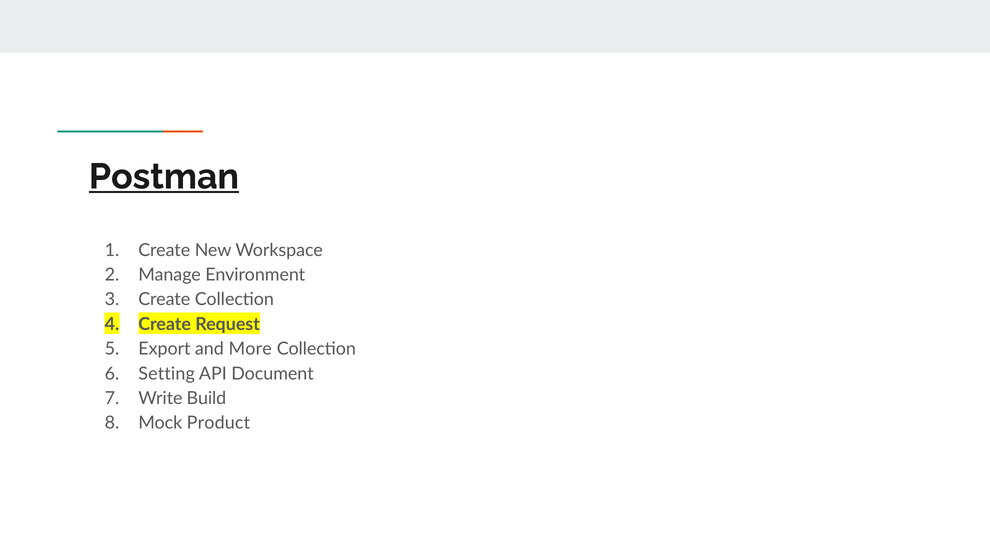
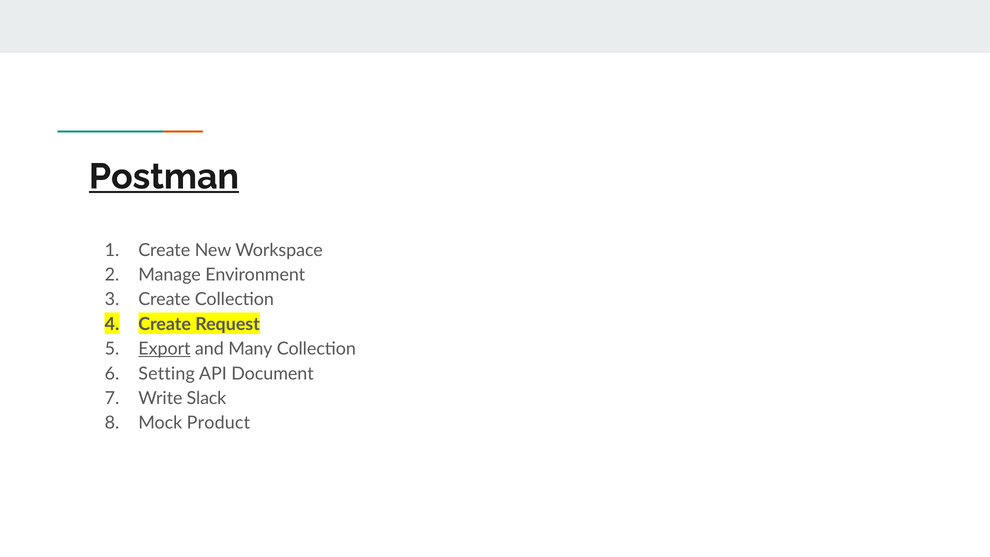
Export underline: none -> present (164, 349)
More: More -> Many (250, 349)
Build: Build -> Slack (206, 398)
